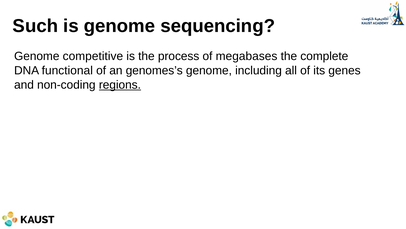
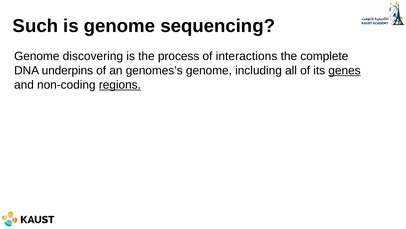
competitive: competitive -> discovering (93, 56)
megabases: megabases -> interactions (247, 56)
functional: functional -> underpins (67, 70)
genes underline: none -> present (344, 70)
